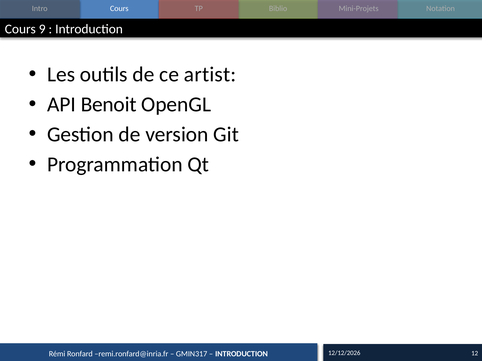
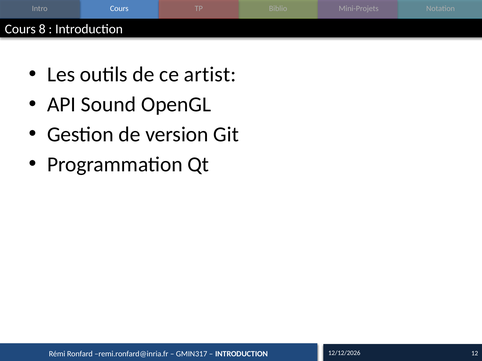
9: 9 -> 8 (42, 29)
Benoit: Benoit -> Sound (108, 105)
